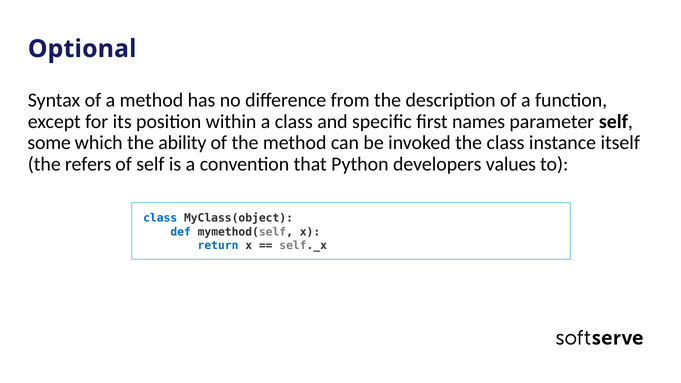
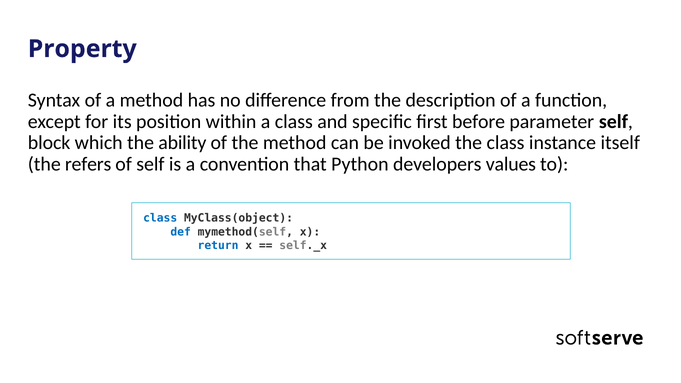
Optional: Optional -> Property (82, 49)
names: names -> before (479, 121)
some: some -> block (49, 143)
